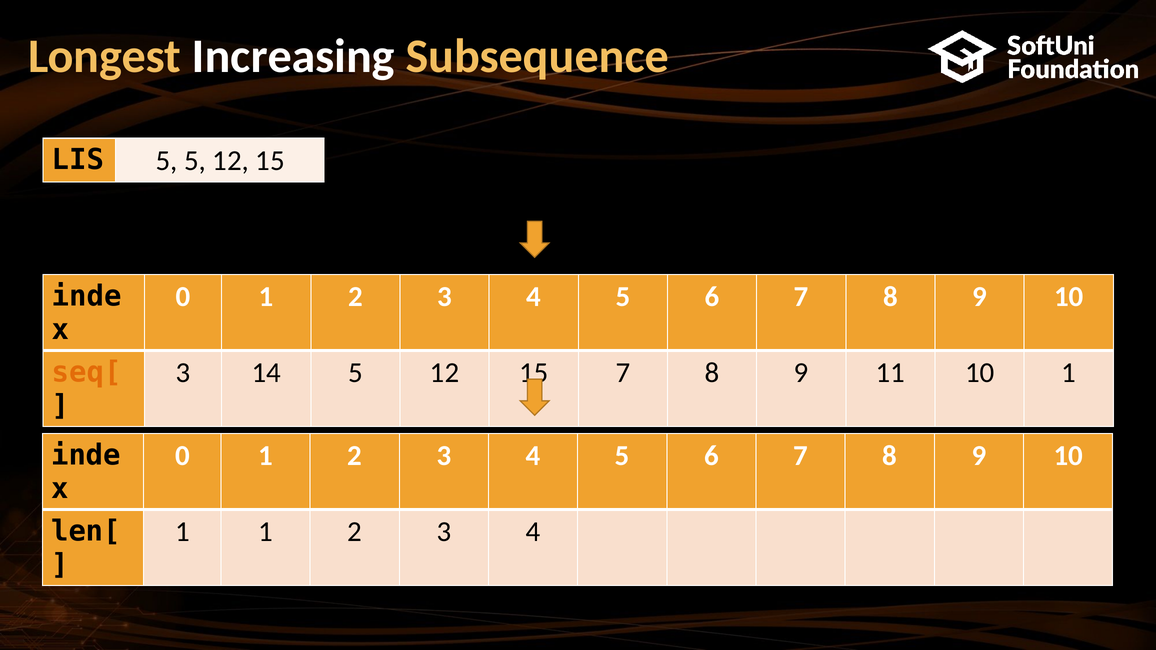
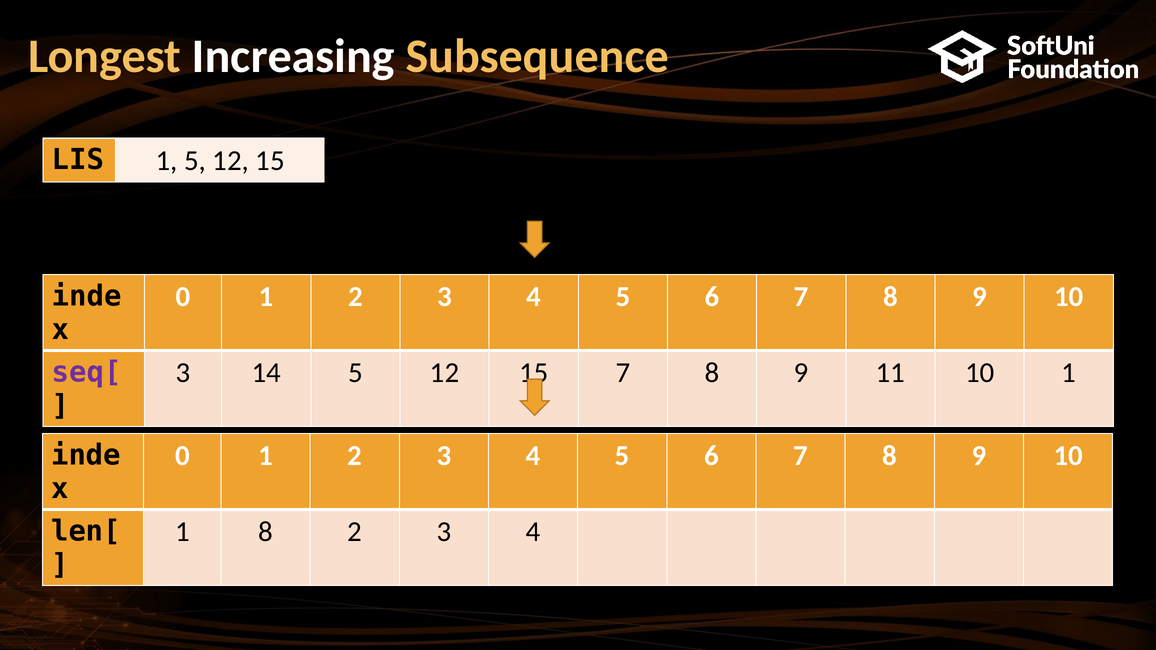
LIS 5: 5 -> 1 (167, 161)
seq[ colour: orange -> purple (87, 372)
1 1: 1 -> 8 (266, 532)
